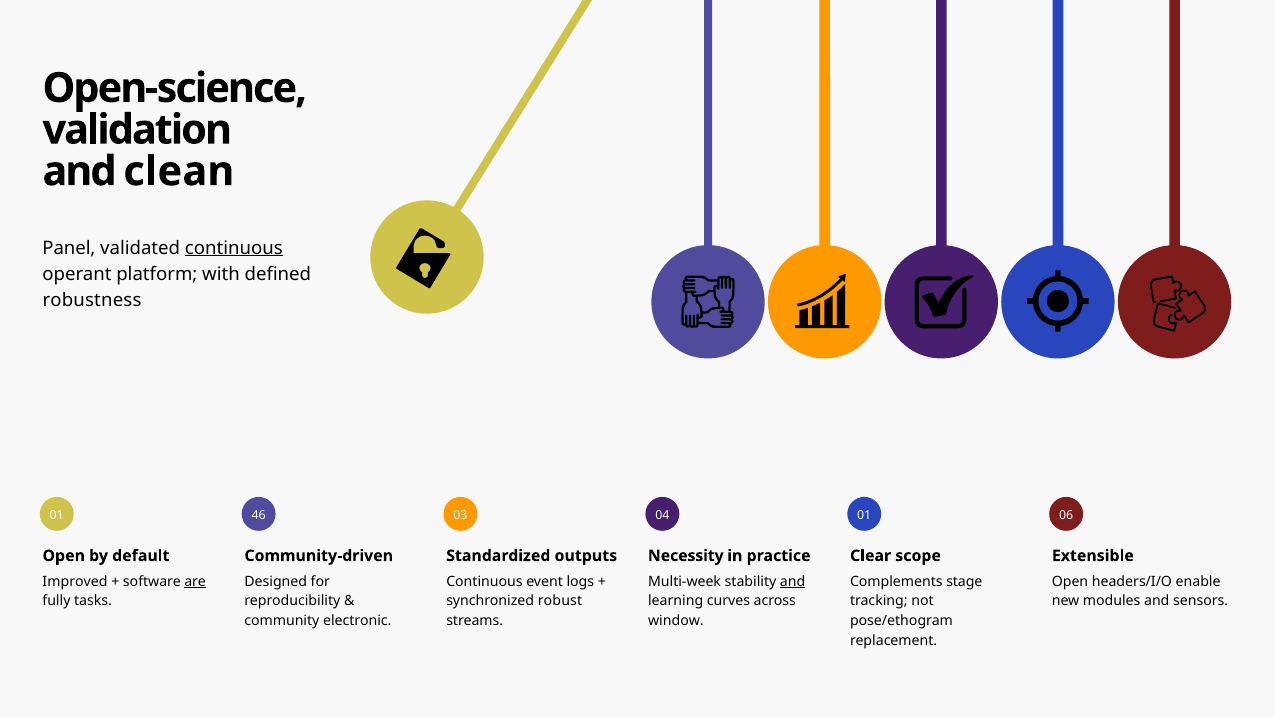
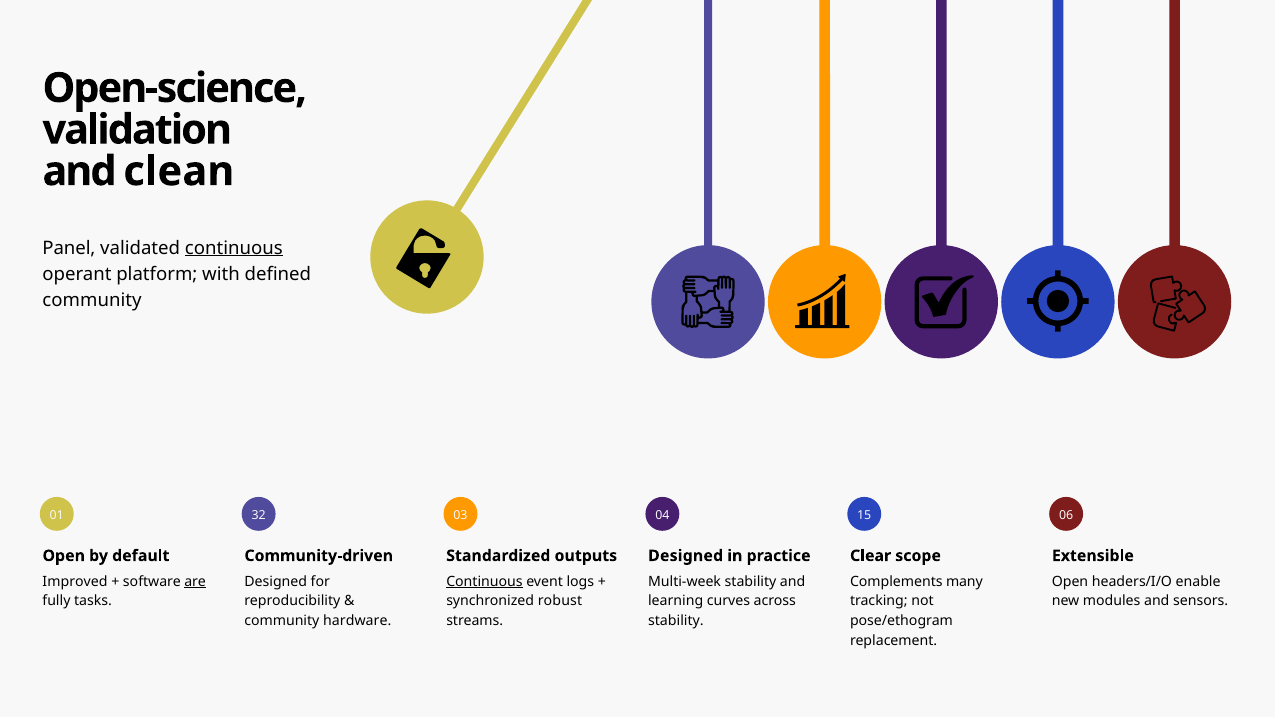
robustness: robustness -> community (92, 300)
46: 46 -> 32 (259, 515)
04 01: 01 -> 15 (864, 515)
Necessity: Necessity -> Designed (686, 556)
Continuous underline: none -> present (484, 582)
and underline: present -> none (793, 582)
stage: stage -> many (964, 582)
electronic: electronic -> hardware (357, 621)
window: window -> stability (676, 621)
